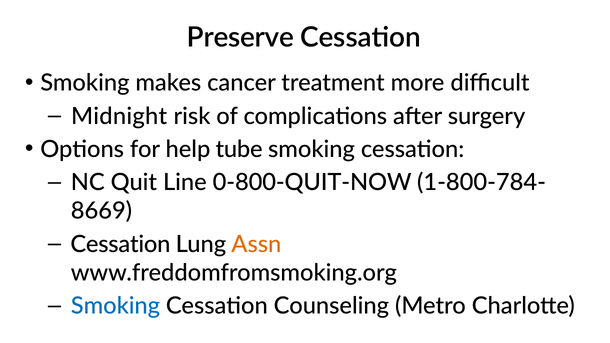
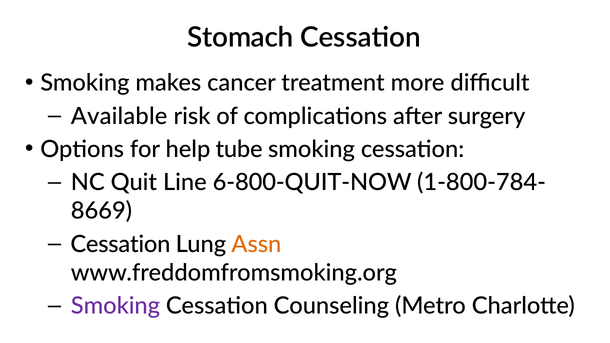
Preserve: Preserve -> Stomach (240, 38)
Midnight: Midnight -> Available (119, 116)
0-800-QUIT-NOW: 0-800-QUIT-NOW -> 6-800-QUIT-NOW (312, 183)
Smoking colour: blue -> purple (115, 306)
